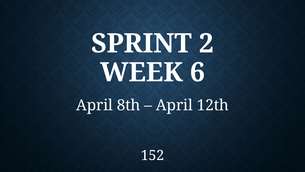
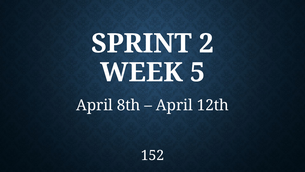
6: 6 -> 5 (197, 72)
